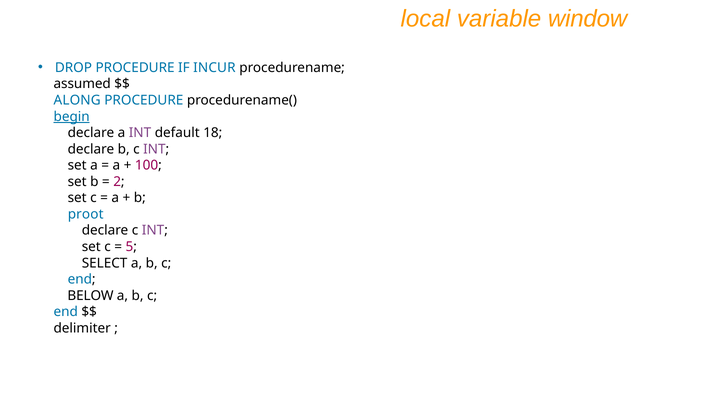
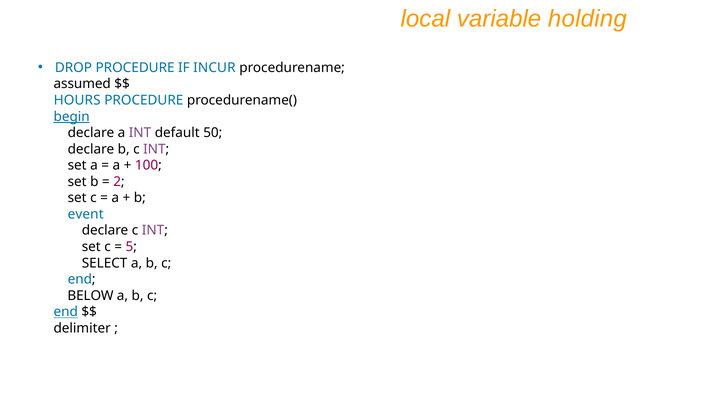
window: window -> holding (587, 19)
ALONG: ALONG -> HOURS (77, 100)
18: 18 -> 50 (213, 133)
proot: proot -> event (86, 214)
end underline: none -> present (66, 312)
